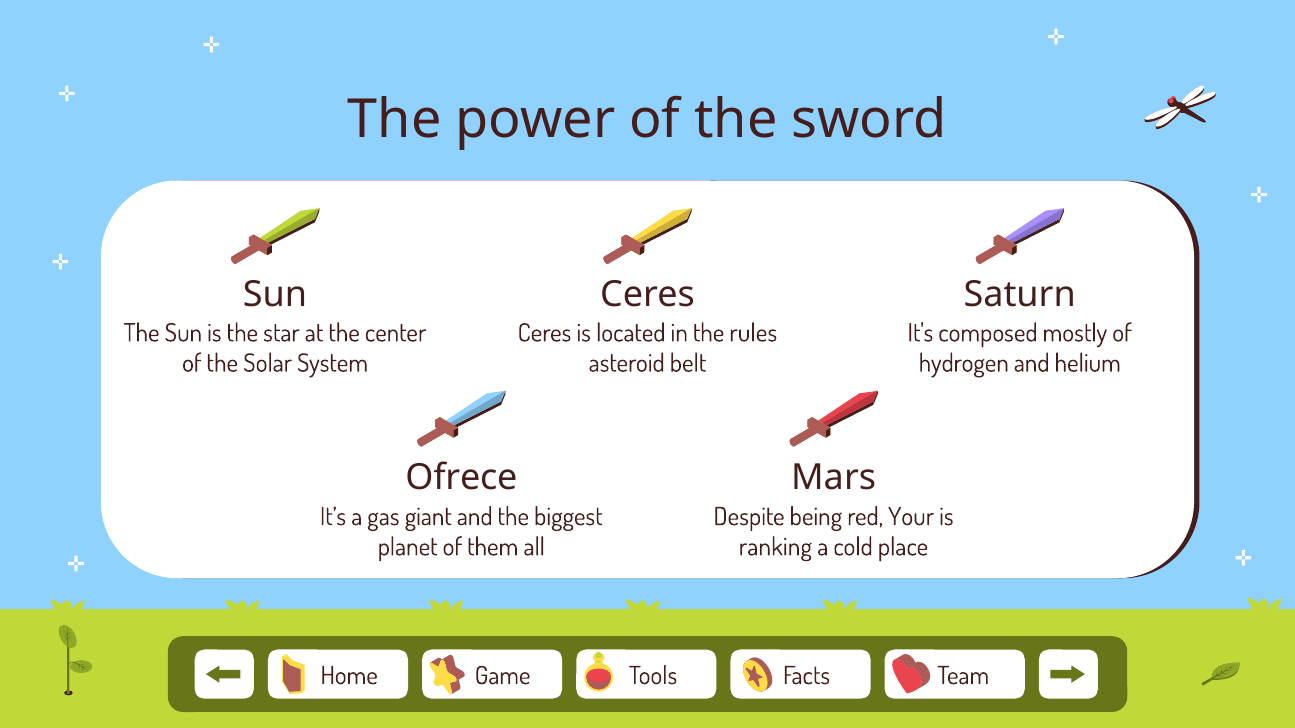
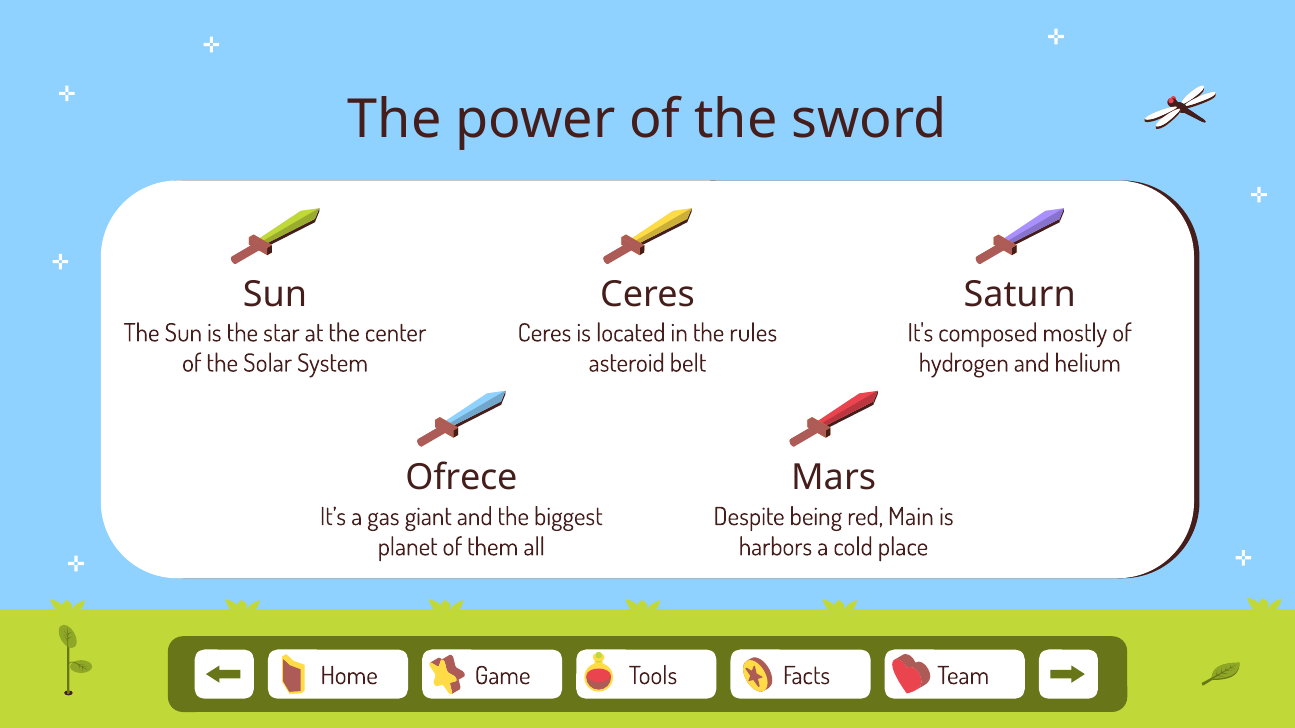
Your: Your -> Main (911, 517)
ranking: ranking -> harbors (775, 547)
